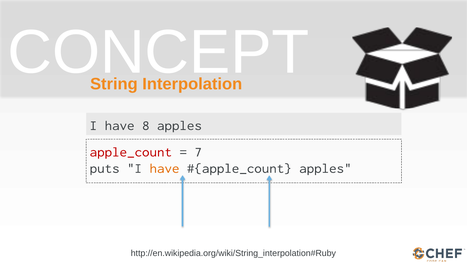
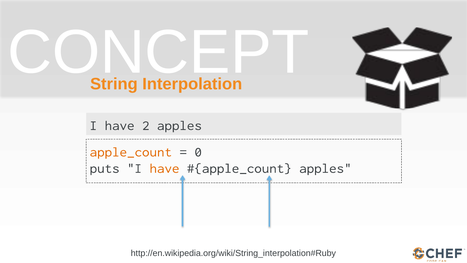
8: 8 -> 2 (146, 125)
apple_count colour: red -> orange (131, 152)
7: 7 -> 0 (198, 152)
